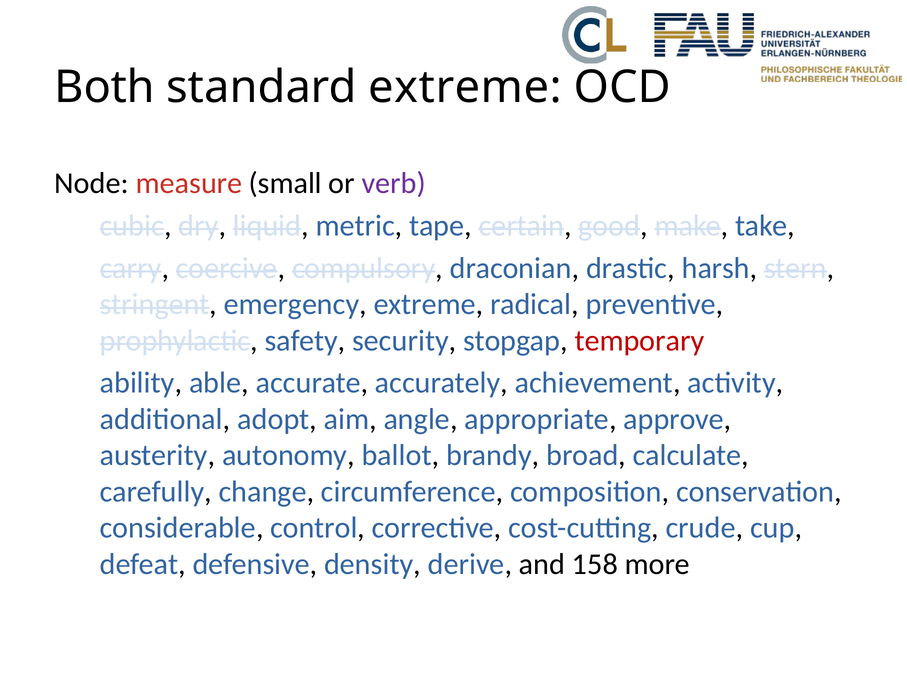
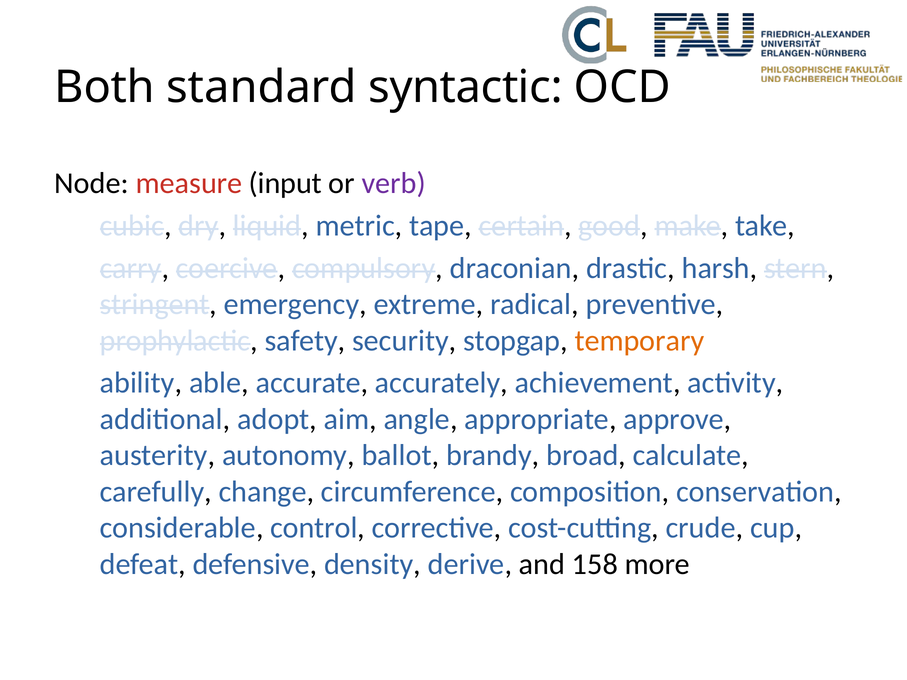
standard extreme: extreme -> syntactic (465, 87)
small: small -> input (285, 184)
temporary colour: red -> orange (639, 341)
